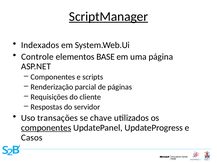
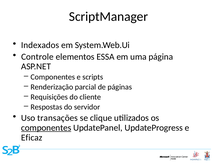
ScriptManager underline: present -> none (108, 16)
BASE: BASE -> ESSA (105, 57)
chave: chave -> clique (101, 118)
Casos: Casos -> Eficaz (32, 137)
